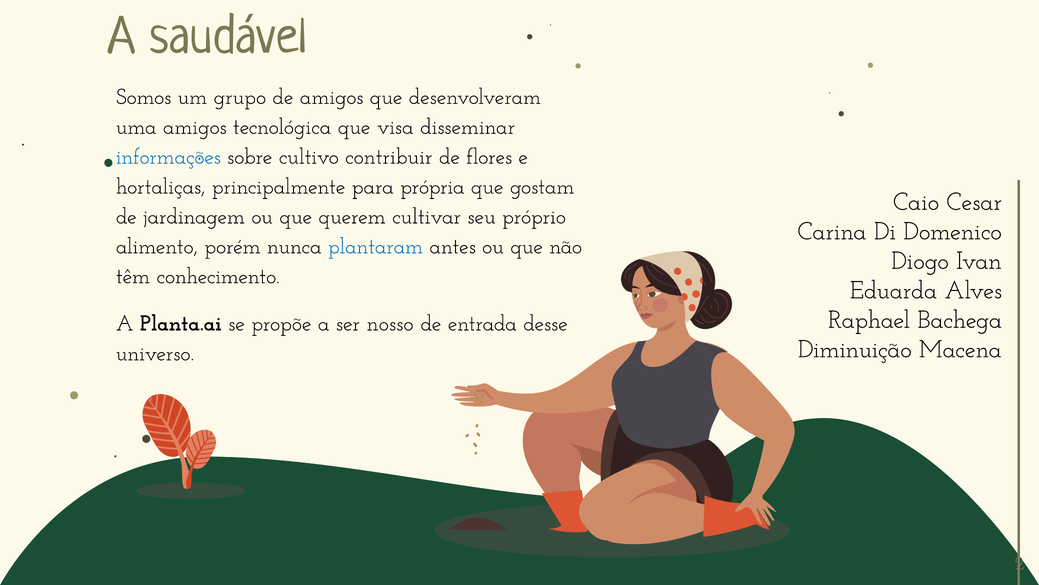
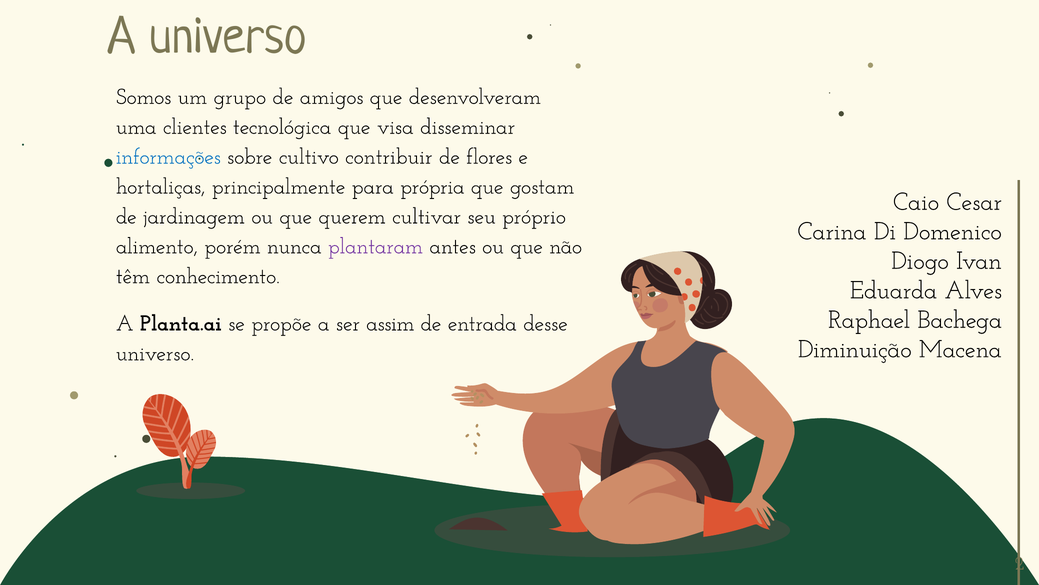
A saudável: saudável -> universo (228, 36)
uma amigos: amigos -> clientes (195, 126)
plantaram colour: blue -> purple (376, 246)
nosso: nosso -> assim (390, 323)
